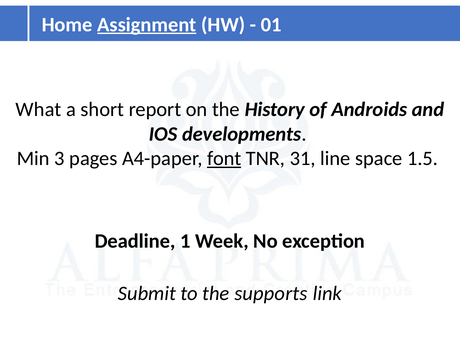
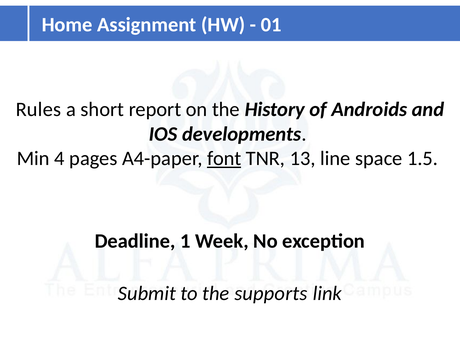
Assignment underline: present -> none (147, 25)
What: What -> Rules (38, 110)
3: 3 -> 4 (60, 159)
31: 31 -> 13 (303, 159)
